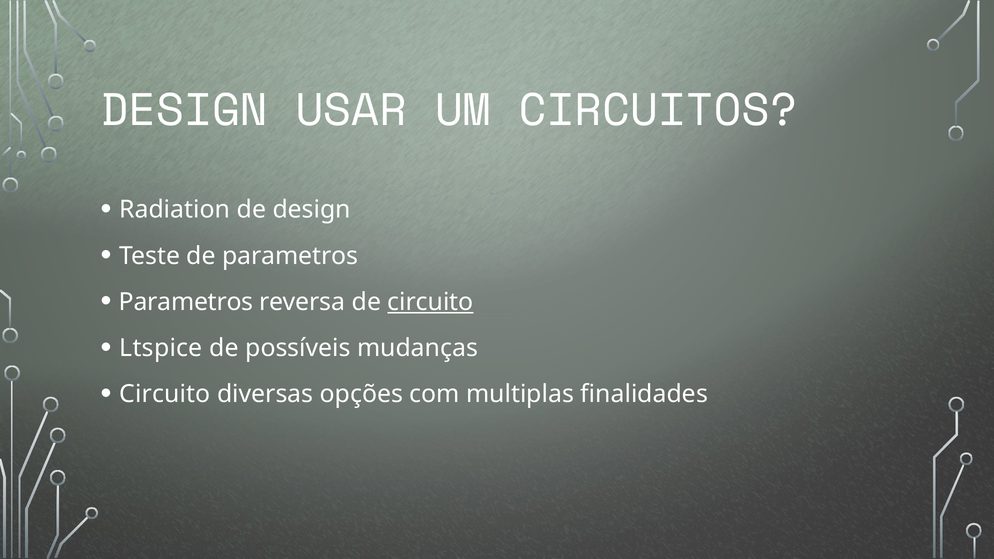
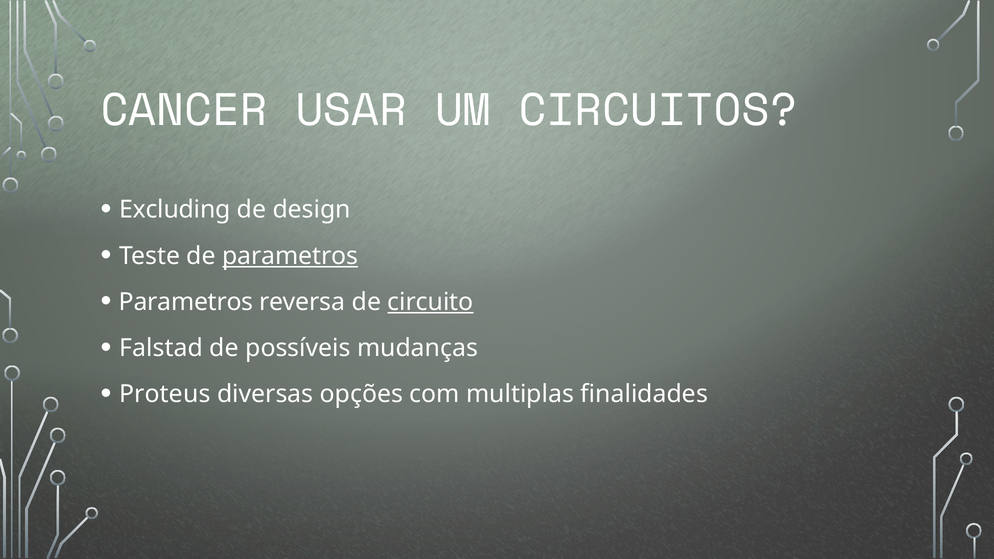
DESIGN: DESIGN -> CANCER (184, 110)
Radiation: Radiation -> Excluding (175, 210)
parametros underline: none -> present (290, 256)
Ltspice: Ltspice -> Falstad (161, 348)
Circuito: Circuito -> Proteus (165, 394)
